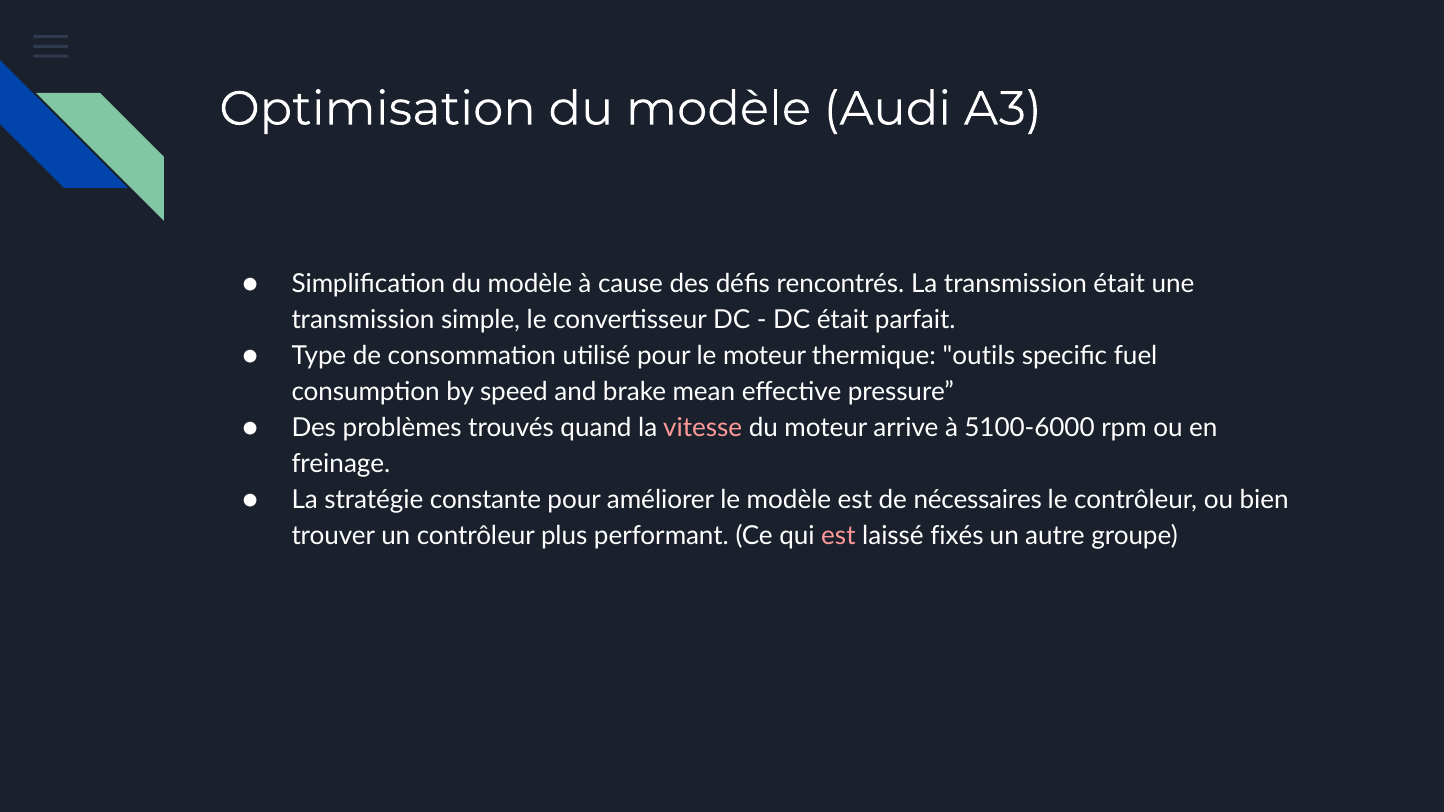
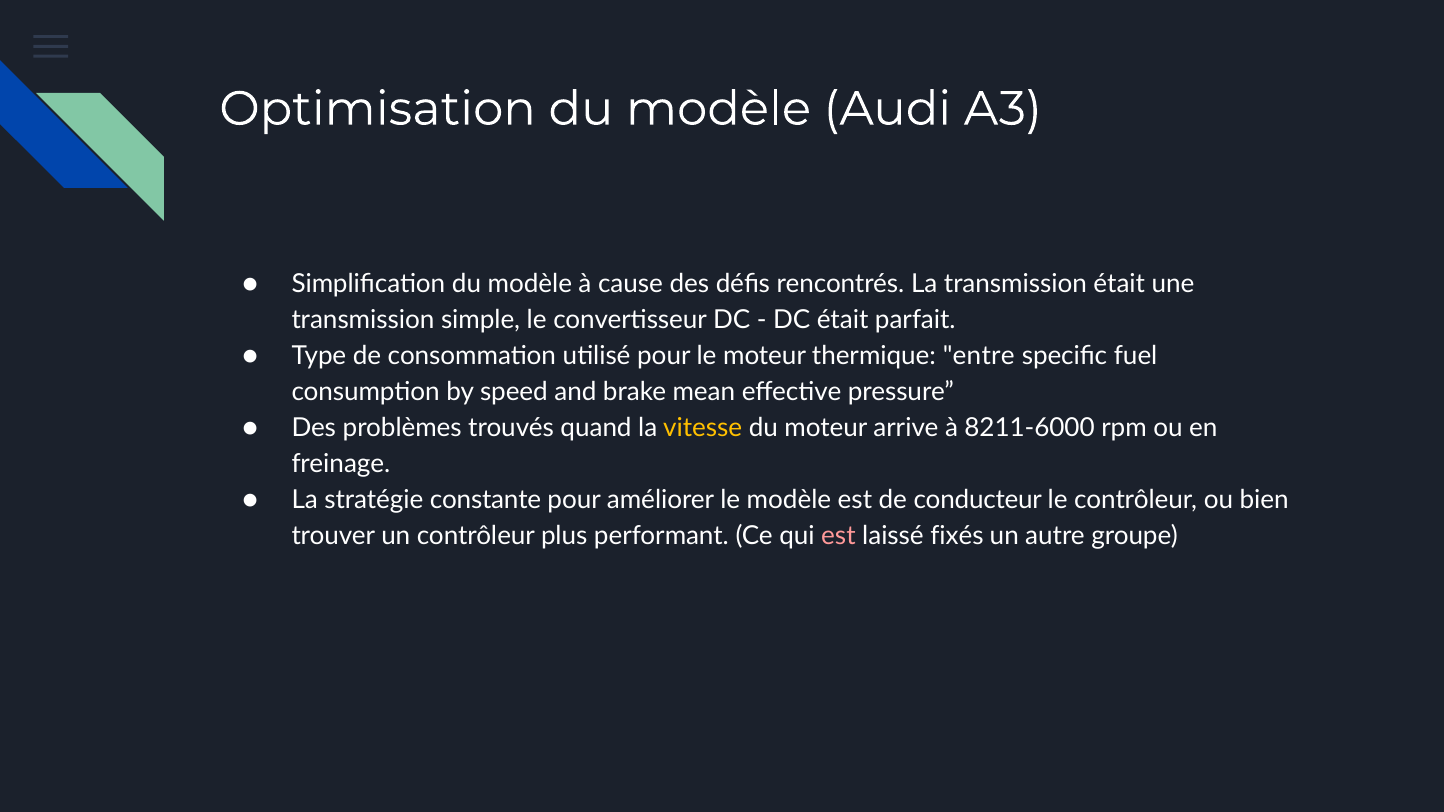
outils: outils -> entre (979, 356)
vitesse colour: pink -> yellow (703, 428)
5100-6000: 5100-6000 -> 8211-6000 (1030, 428)
nécessaires: nécessaires -> conducteur (978, 500)
